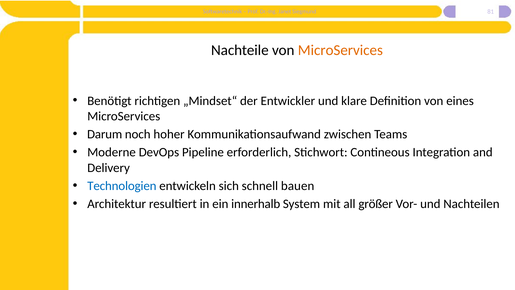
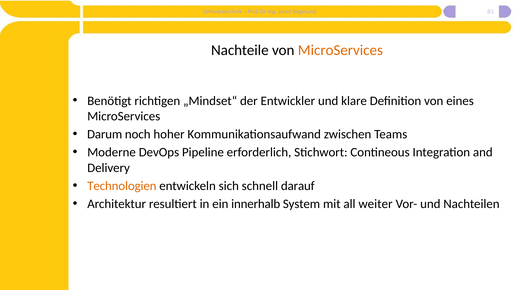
Technologien colour: blue -> orange (122, 186)
bauen: bauen -> darauf (298, 186)
größer: größer -> weiter (376, 204)
